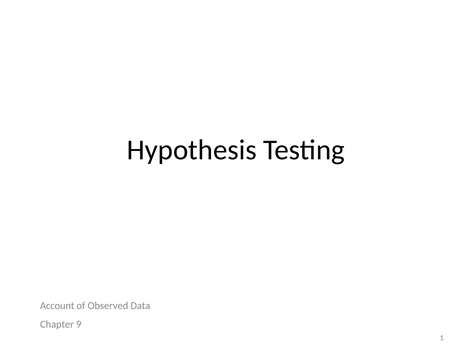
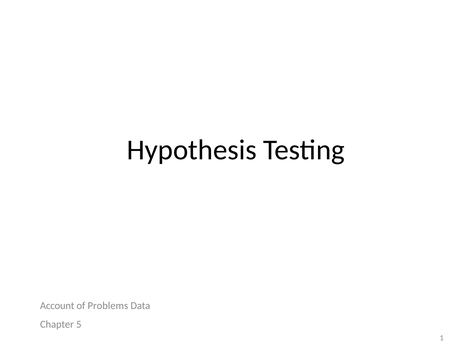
Observed: Observed -> Problems (108, 306)
9: 9 -> 5 (79, 324)
